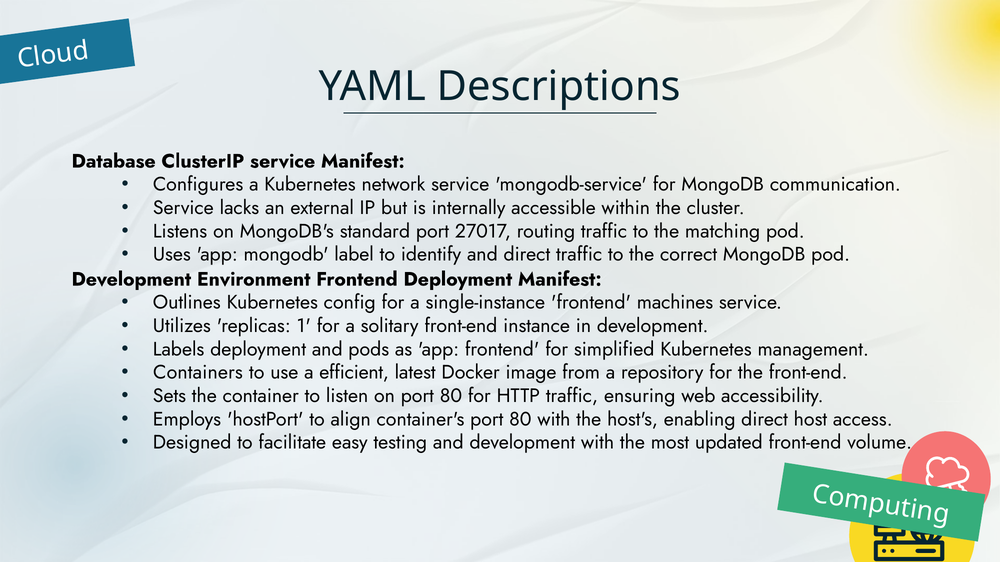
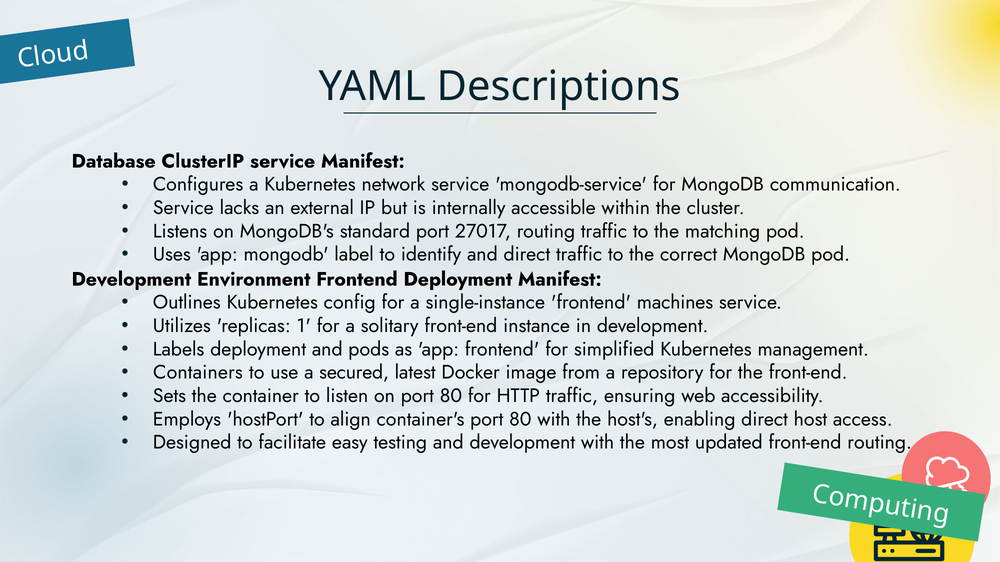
efficient: efficient -> secured (354, 373)
front-end volume: volume -> routing (880, 443)
